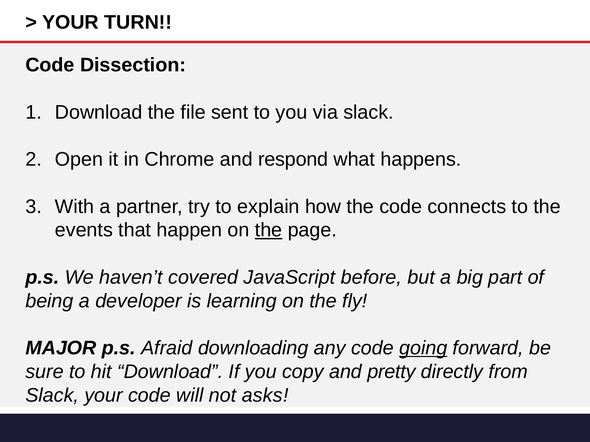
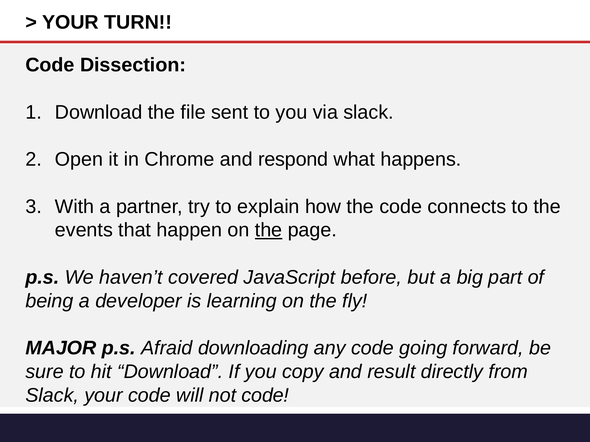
going underline: present -> none (423, 348)
pretty: pretty -> result (391, 372)
not asks: asks -> code (265, 396)
